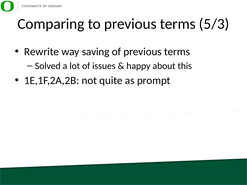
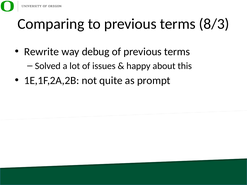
5/3: 5/3 -> 8/3 (214, 24)
saving: saving -> debug (96, 52)
